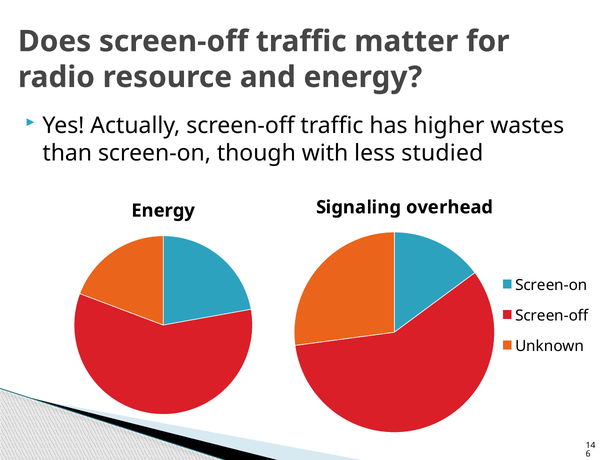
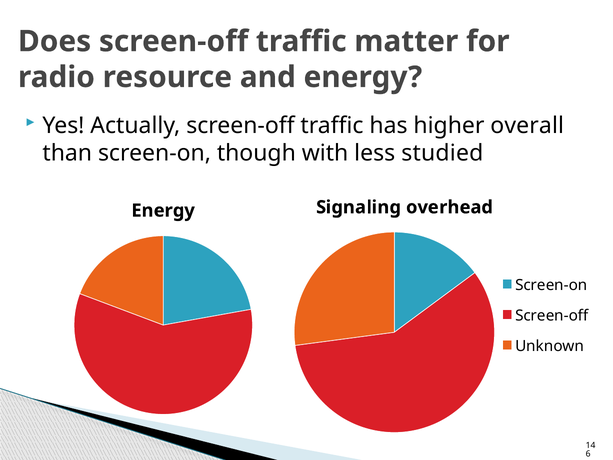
wastes: wastes -> overall (527, 126)
